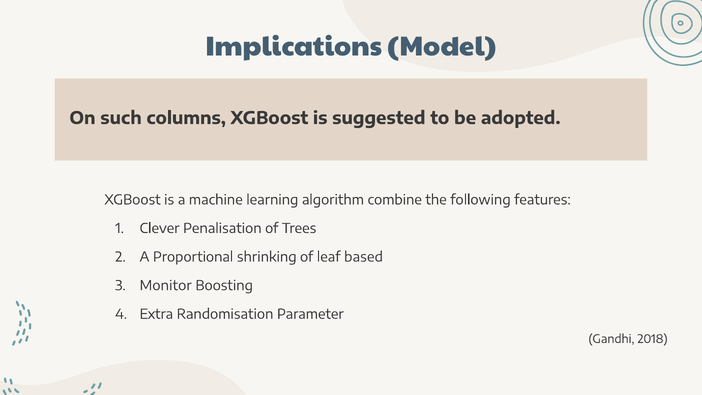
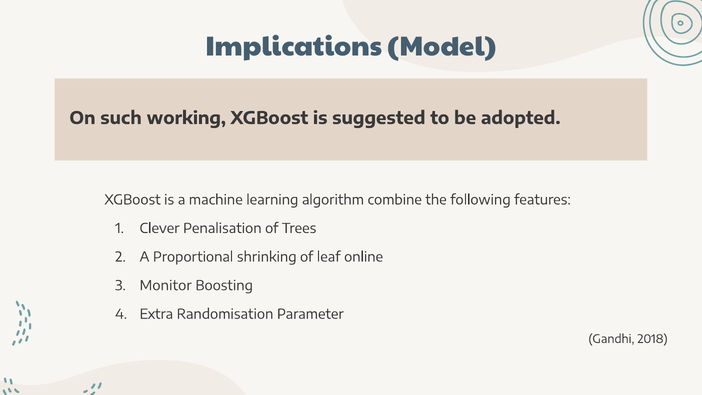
columns: columns -> working (186, 118)
based: based -> online (364, 257)
